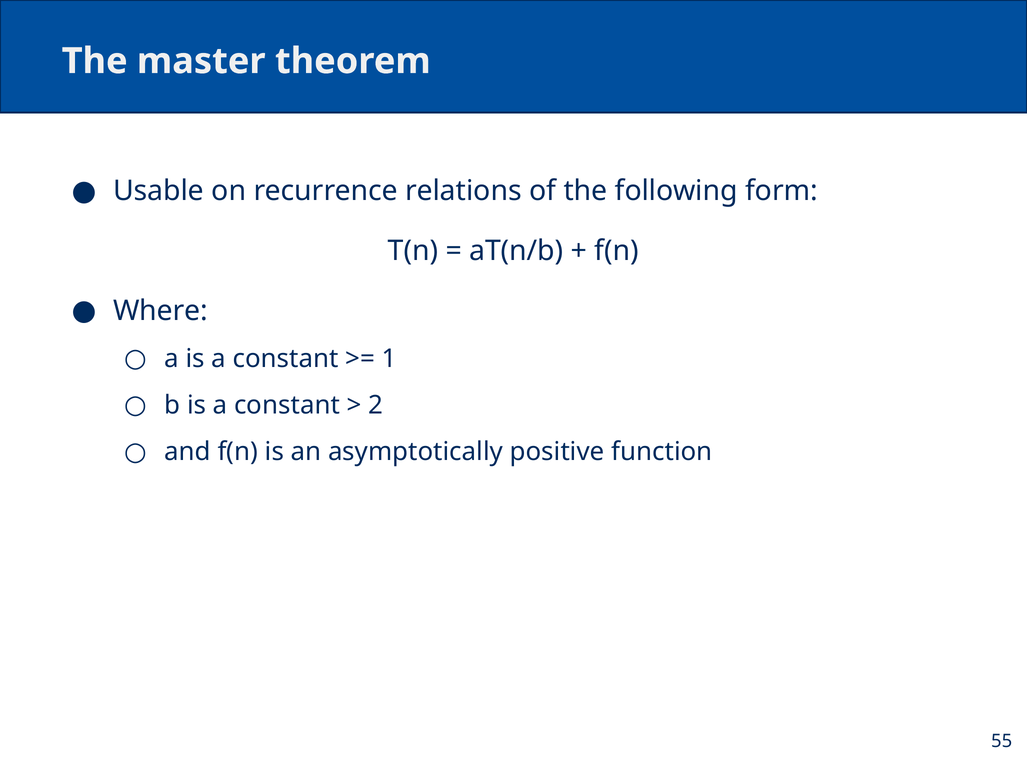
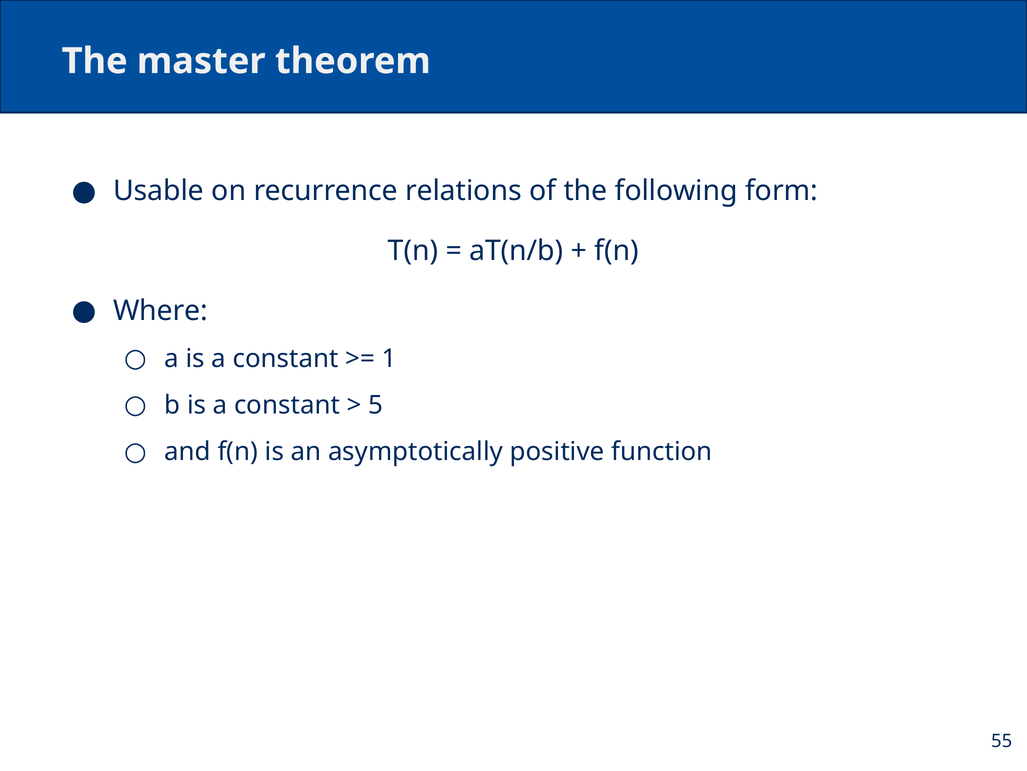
2: 2 -> 5 (376, 405)
